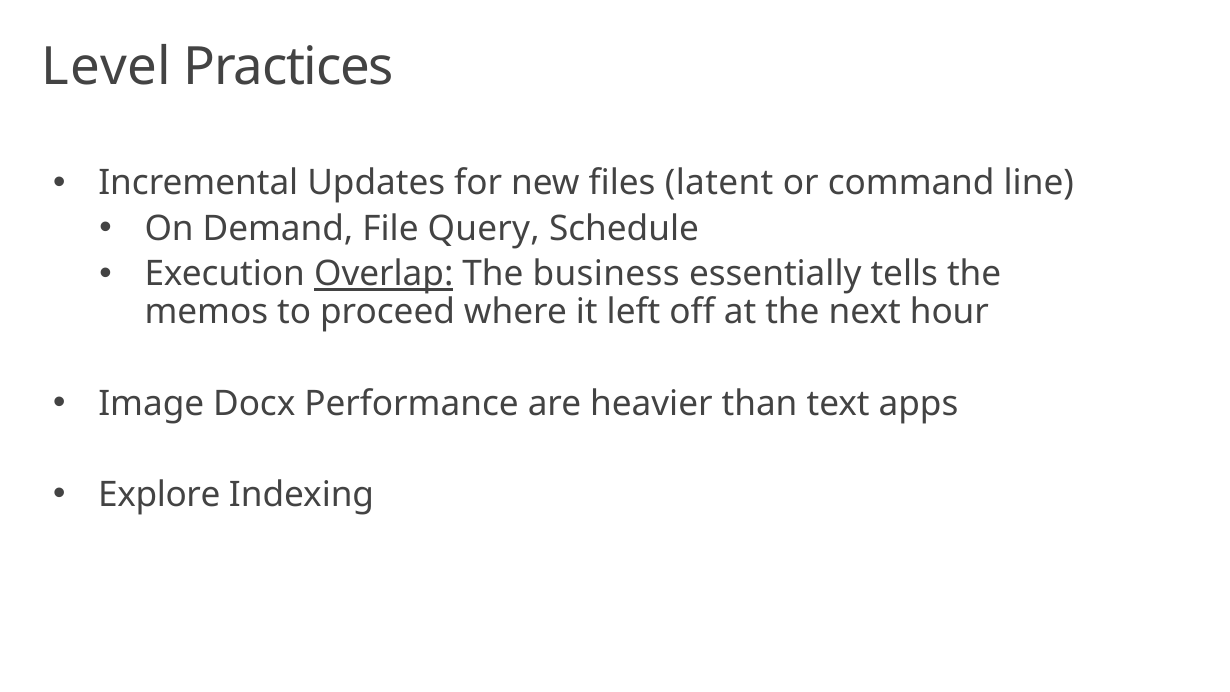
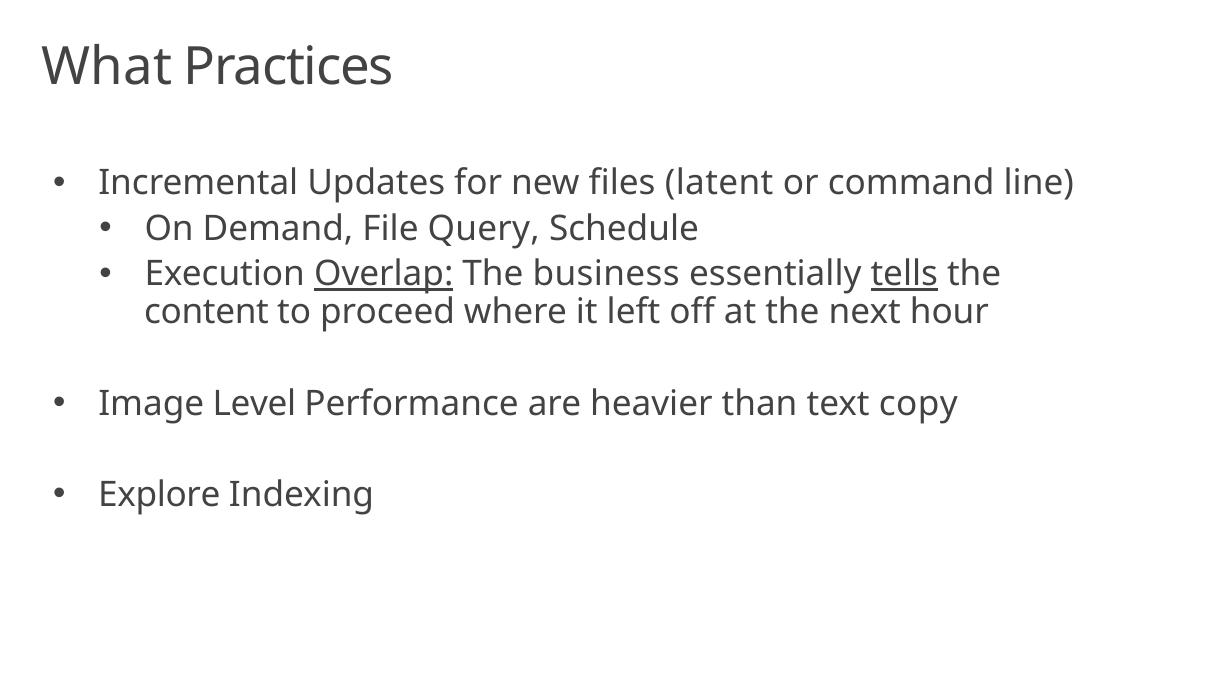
Level: Level -> What (107, 67)
tells underline: none -> present (904, 274)
memos: memos -> content (207, 312)
Docx: Docx -> Level (254, 403)
apps: apps -> copy (918, 403)
